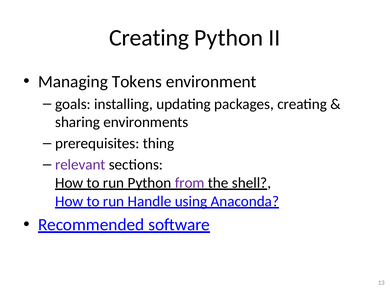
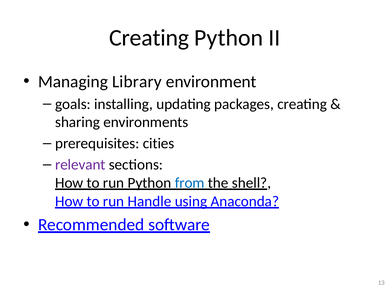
Tokens: Tokens -> Library (137, 82)
thing: thing -> cities (159, 144)
from colour: purple -> blue (190, 183)
